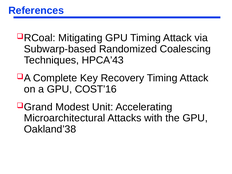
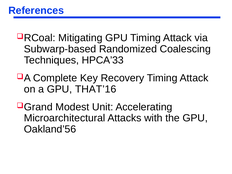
HPCA’43: HPCA’43 -> HPCA’33 (103, 60)
COST’16: COST’16 -> THAT’16 (96, 89)
Oakland’38: Oakland’38 -> Oakland’56 (50, 129)
